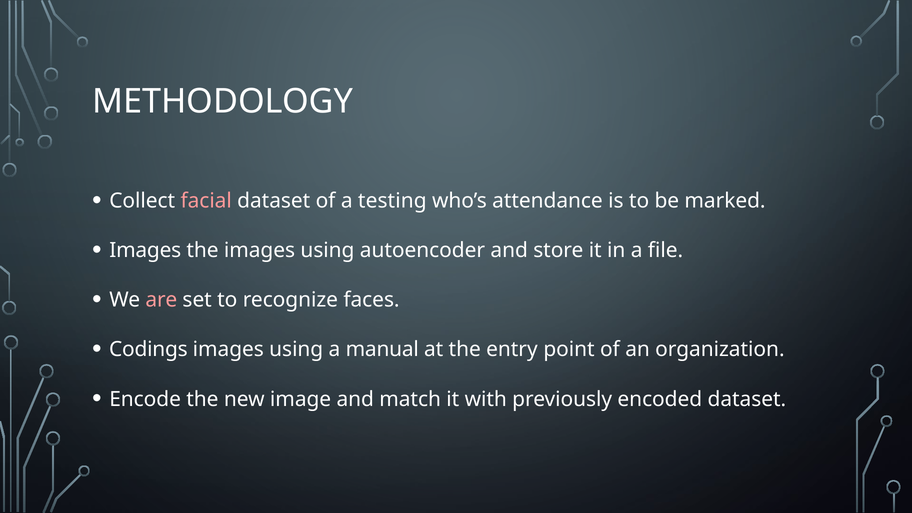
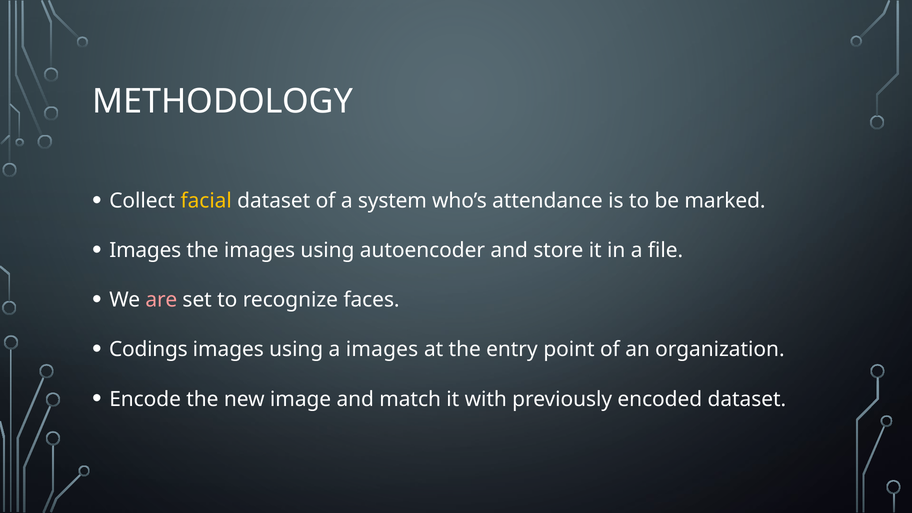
facial colour: pink -> yellow (206, 201)
testing: testing -> system (392, 201)
a manual: manual -> images (382, 350)
